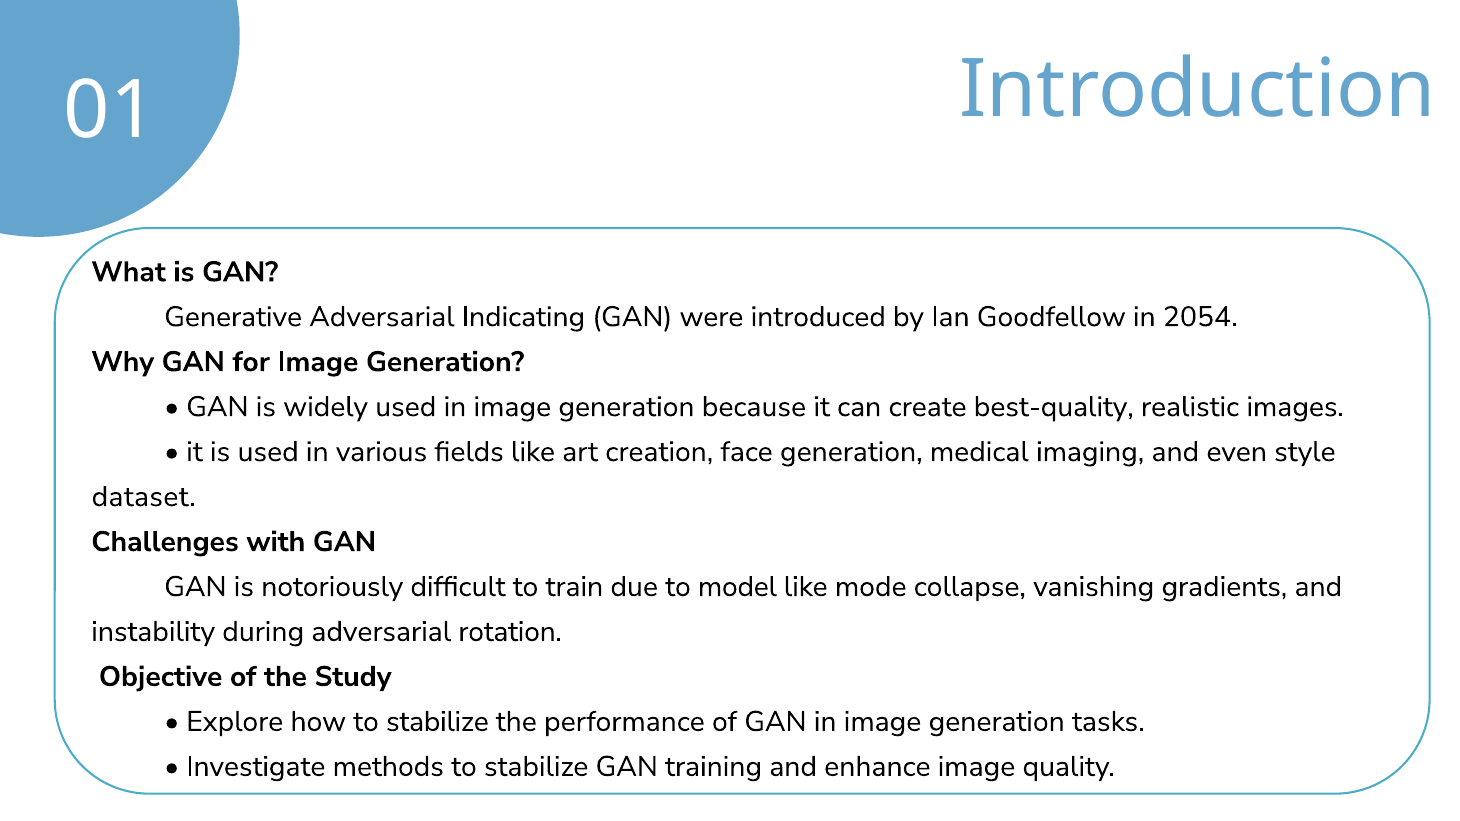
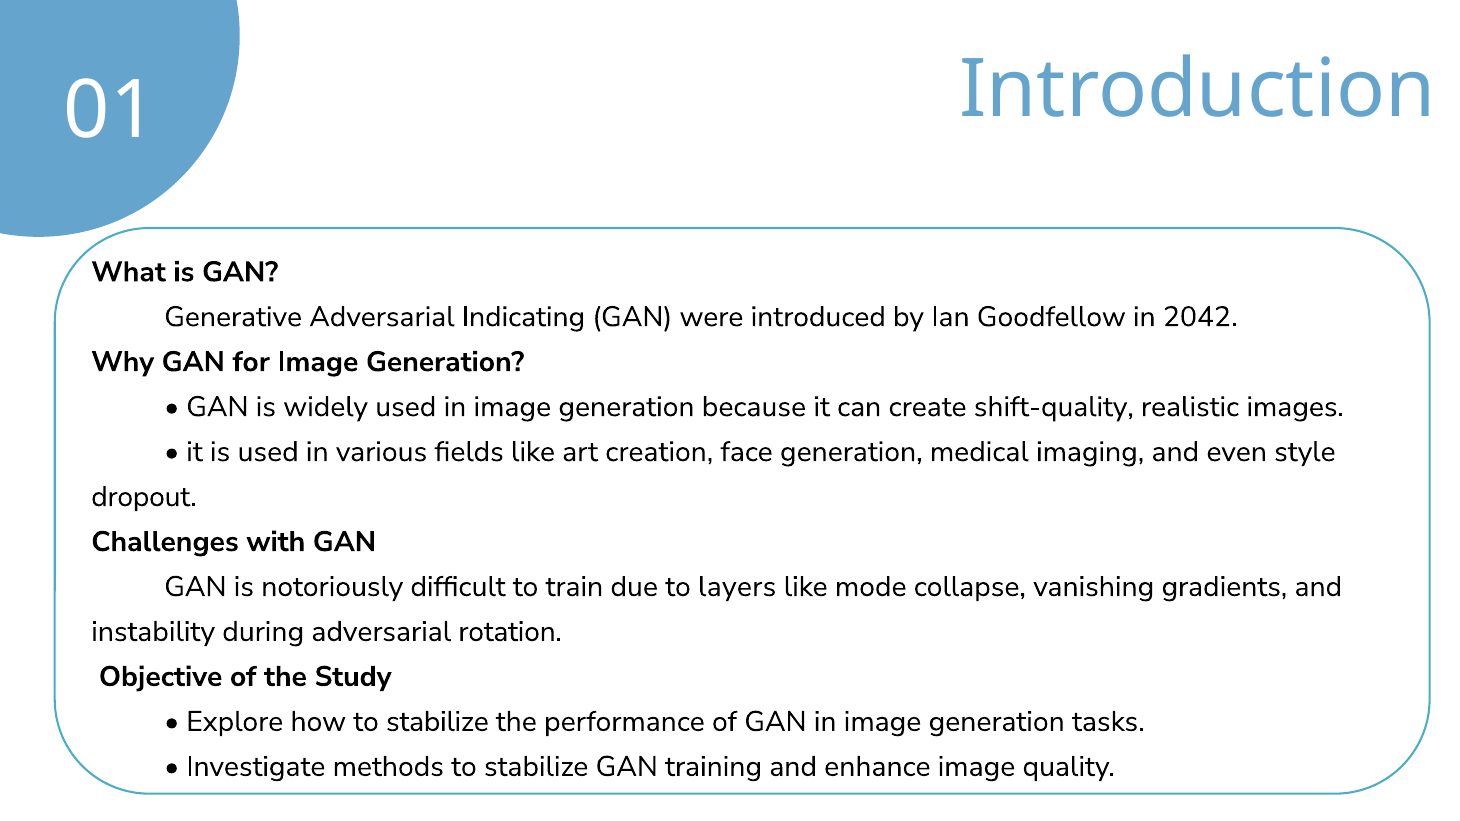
2054: 2054 -> 2042 (1200, 317)
best-quality: best-quality -> shift-quality (1054, 407)
dataset: dataset -> dropout (144, 497)
model: model -> layers (737, 587)
